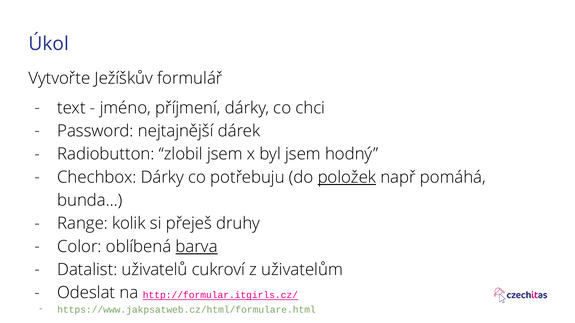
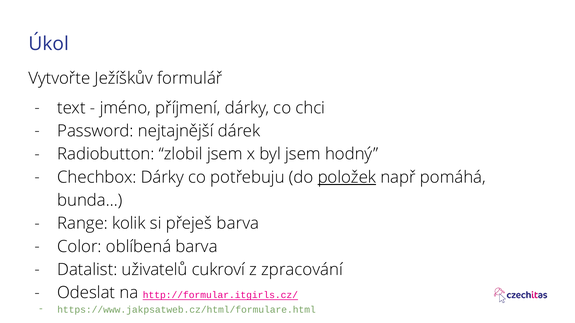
přeješ druhy: druhy -> barva (238, 224)
barva underline: present -> none (197, 247)
uživatelům: uživatelům -> zpracování (302, 270)
